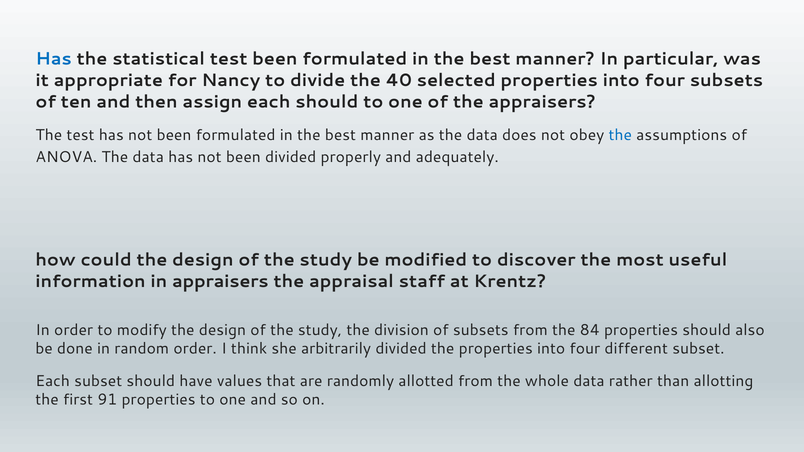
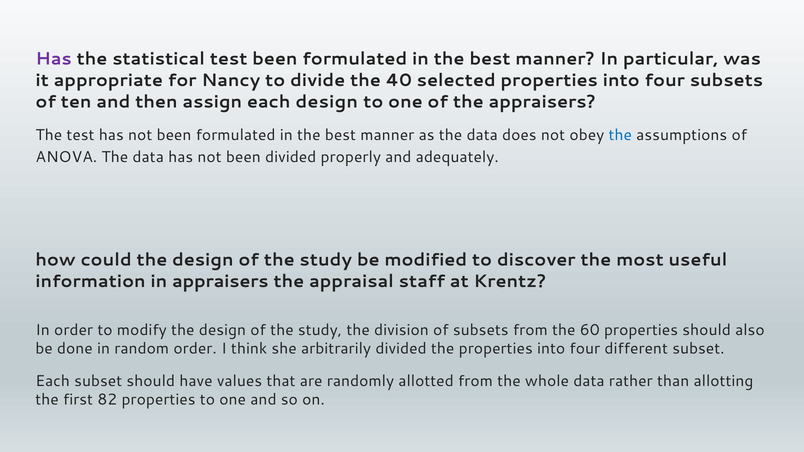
Has colour: blue -> purple (54, 59)
each should: should -> design (327, 102)
84: 84 -> 60 (590, 330)
91: 91 -> 82 (107, 400)
